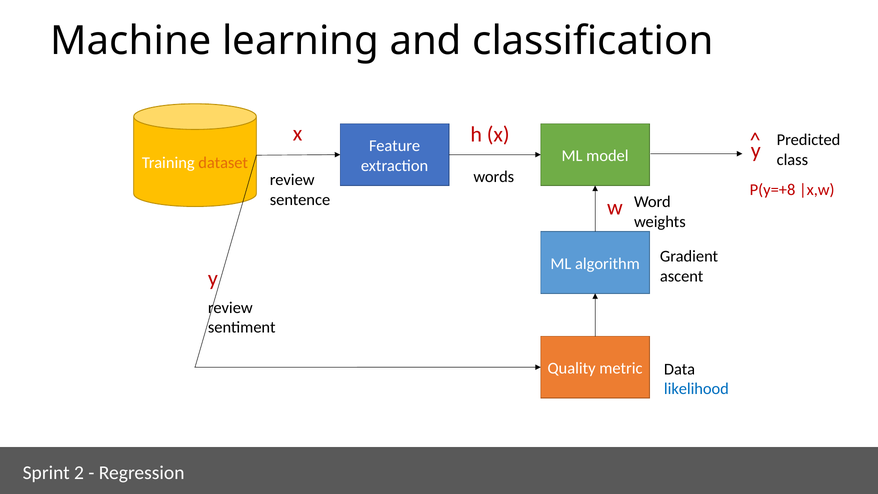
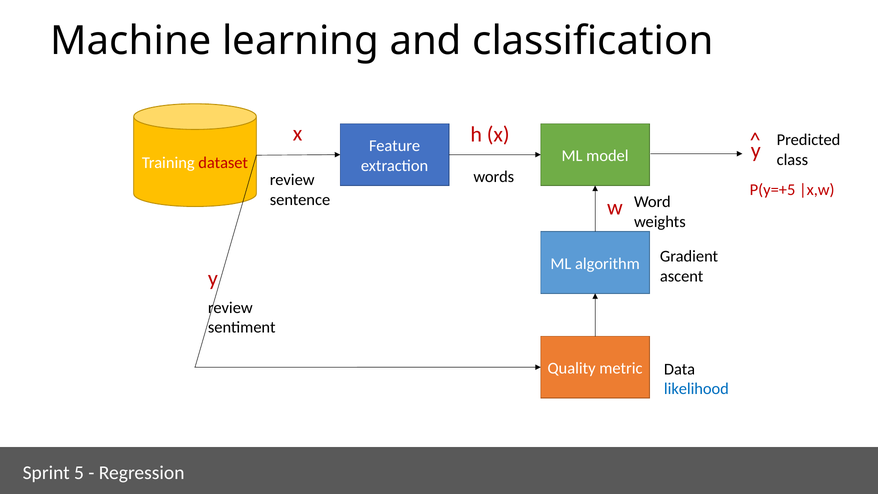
dataset colour: orange -> red (223, 163)
P(y=+8: P(y=+8 -> P(y=+5 (773, 190)
2: 2 -> 5 (79, 473)
